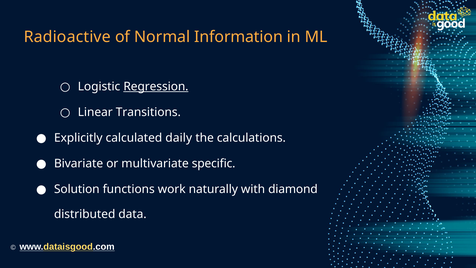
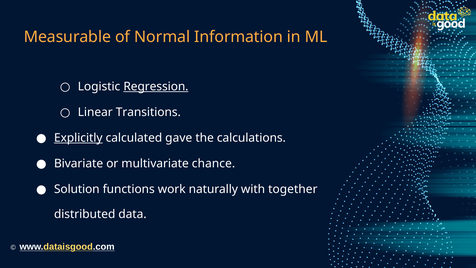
Radioactive: Radioactive -> Measurable (67, 37)
Explicitly underline: none -> present (78, 138)
daily: daily -> gave (179, 138)
specific: specific -> chance (213, 164)
diamond: diamond -> together (293, 189)
